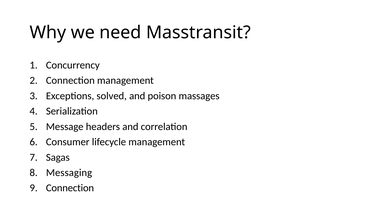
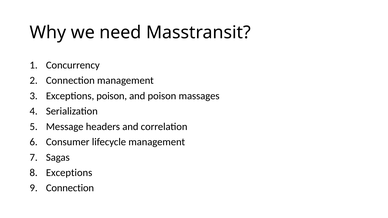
Exceptions solved: solved -> poison (112, 96)
Messaging: Messaging -> Exceptions (69, 173)
